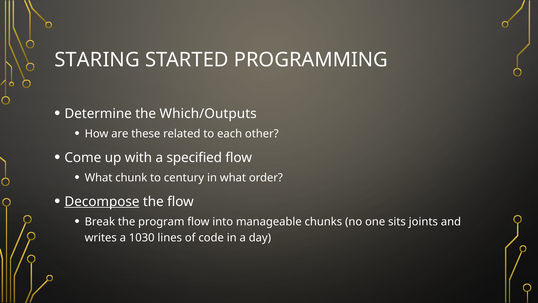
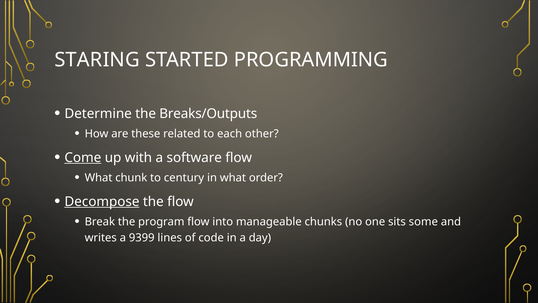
Which/Outputs: Which/Outputs -> Breaks/Outputs (208, 114)
Come underline: none -> present (83, 157)
specified: specified -> software (194, 157)
joints: joints -> some (423, 221)
1030: 1030 -> 9399 (142, 238)
